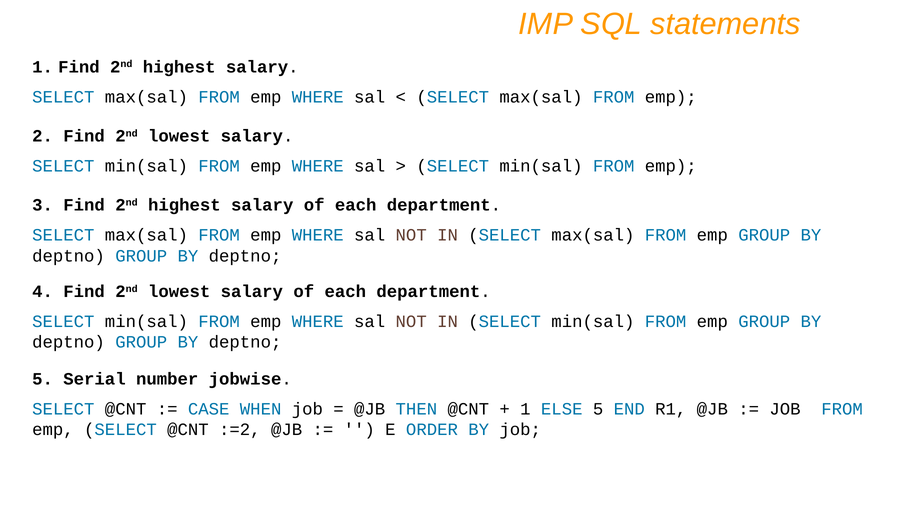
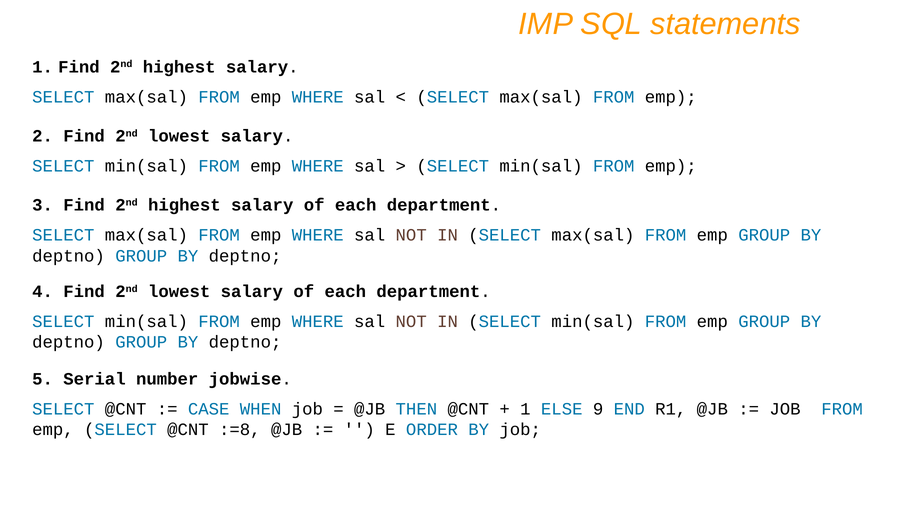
ELSE 5: 5 -> 9 (598, 409)
:=2: :=2 -> :=8 (240, 430)
